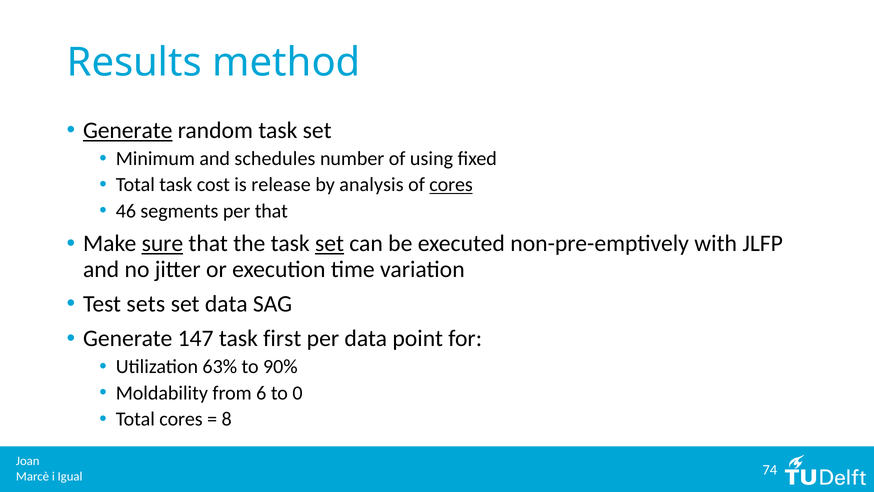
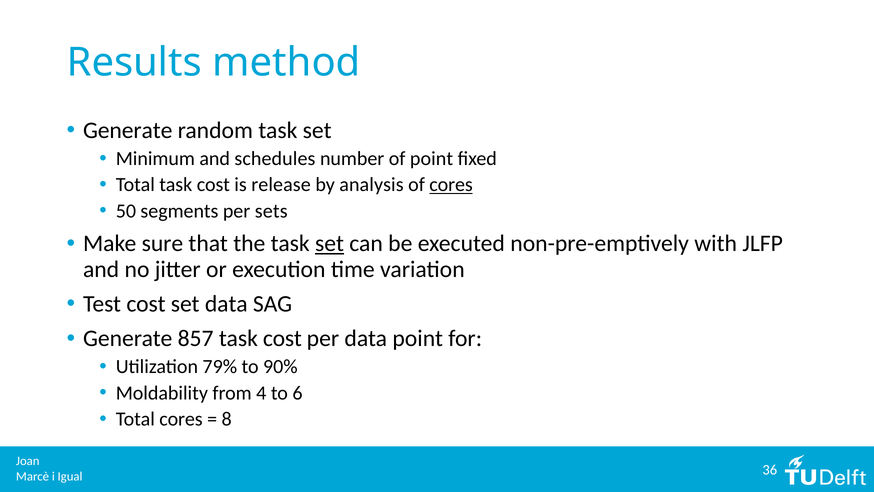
Generate underline: present -> none (128, 130)
of using: using -> point (432, 158)
46: 46 -> 50 (126, 211)
per that: that -> sets (271, 211)
sure underline: present -> none (162, 243)
Test sets: sets -> cost (146, 304)
147: 147 -> 857 (196, 338)
first: first -> cost (282, 338)
63%: 63% -> 79% (220, 366)
6: 6 -> 4 (261, 393)
0: 0 -> 6 (297, 393)
74: 74 -> 36 (770, 470)
